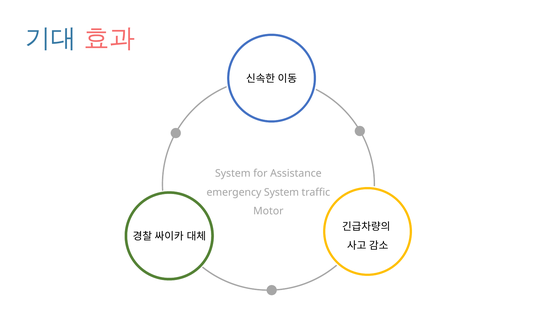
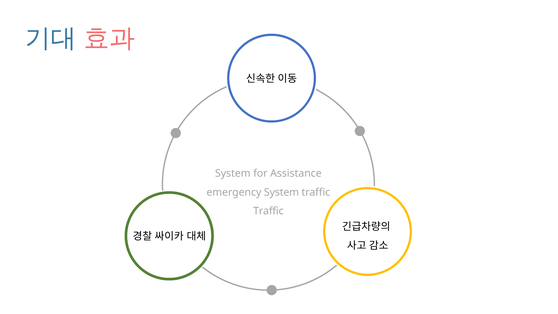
Motor: Motor -> Traffic (268, 211)
